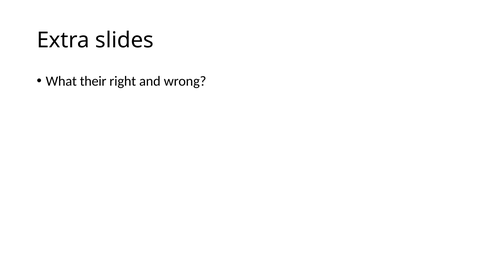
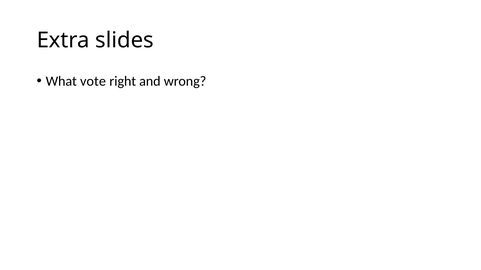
their: their -> vote (93, 81)
